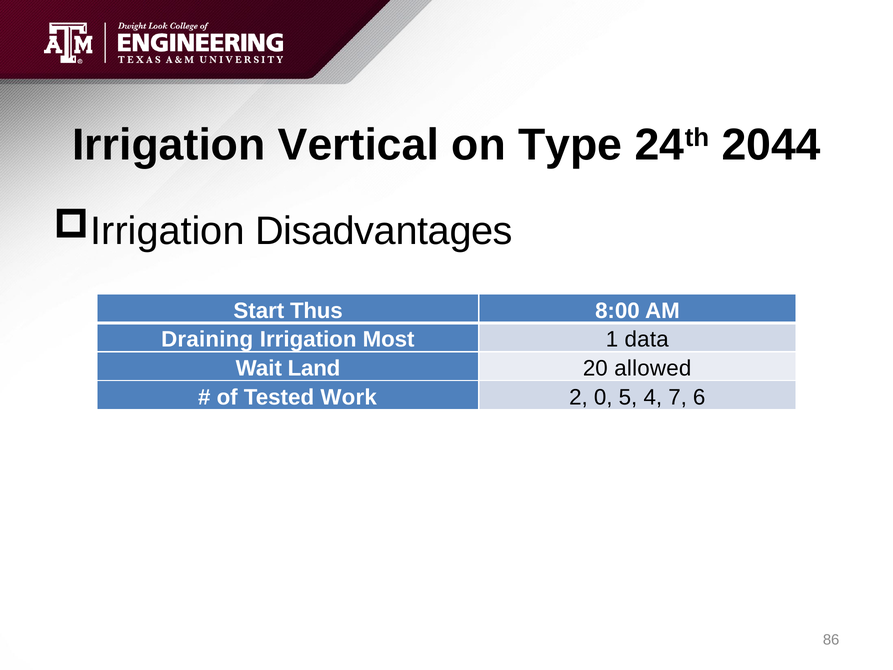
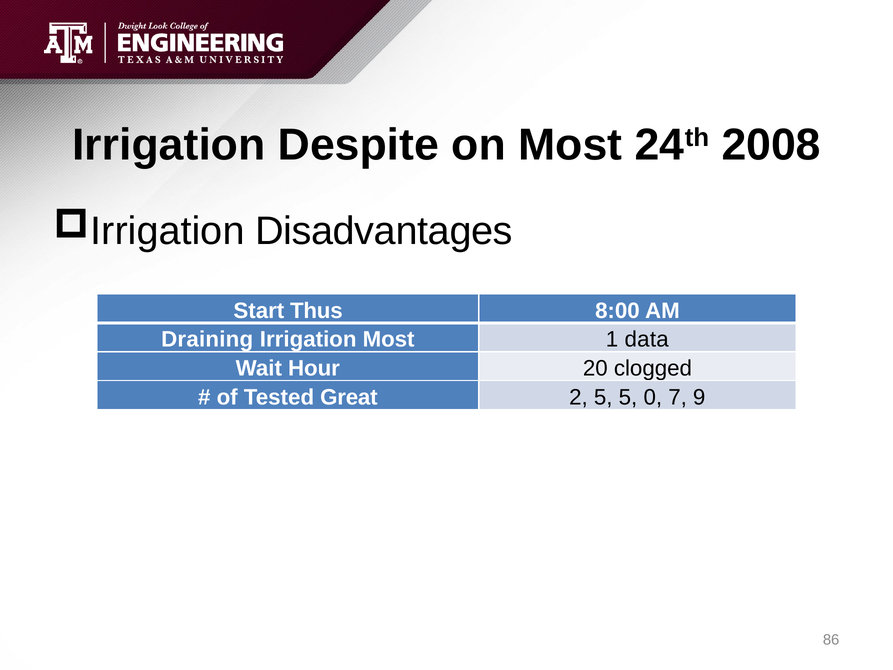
Vertical: Vertical -> Despite (358, 145)
on Type: Type -> Most (570, 145)
2044: 2044 -> 2008 (771, 145)
Land: Land -> Hour (314, 368)
allowed: allowed -> clogged (653, 368)
Work: Work -> Great (349, 397)
2 0: 0 -> 5 (603, 397)
4: 4 -> 0 (653, 397)
6: 6 -> 9 (699, 397)
